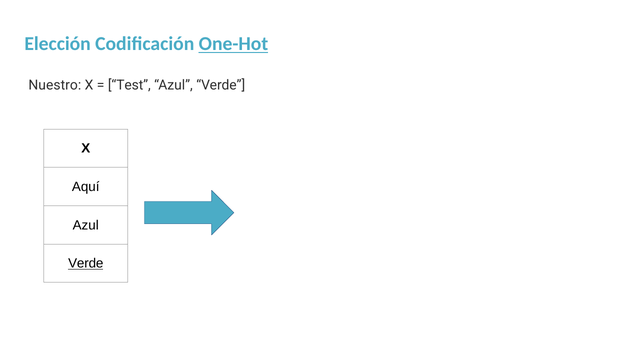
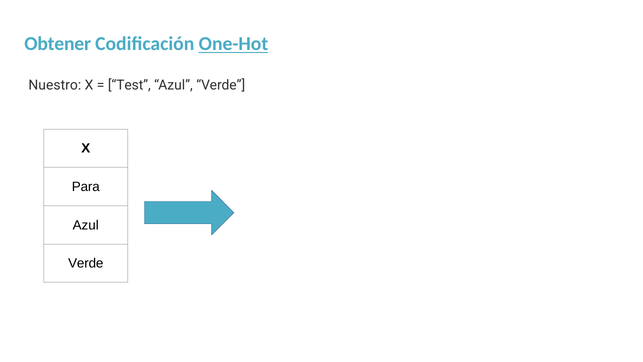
Elección: Elección -> Obtener (58, 44)
Aquí: Aquí -> Para (86, 187)
Verde underline: present -> none (86, 263)
